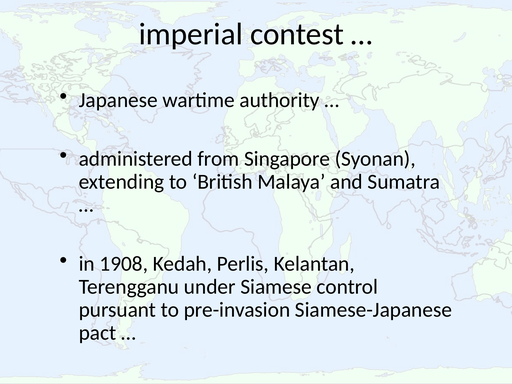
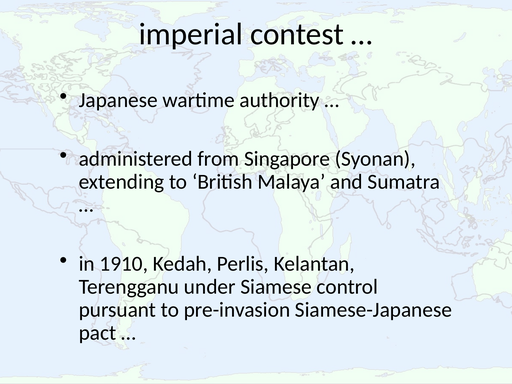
1908: 1908 -> 1910 (124, 264)
